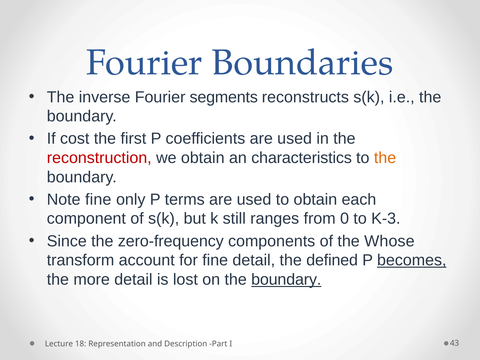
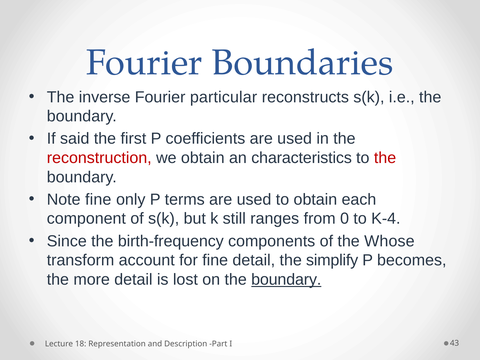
segments: segments -> particular (224, 97)
cost: cost -> said (75, 139)
the colour: orange -> red (385, 158)
K-3: K-3 -> K-4 (386, 219)
zero-frequency: zero-frequency -> birth-frequency (171, 241)
defined: defined -> simplify (332, 260)
becomes underline: present -> none (412, 260)
